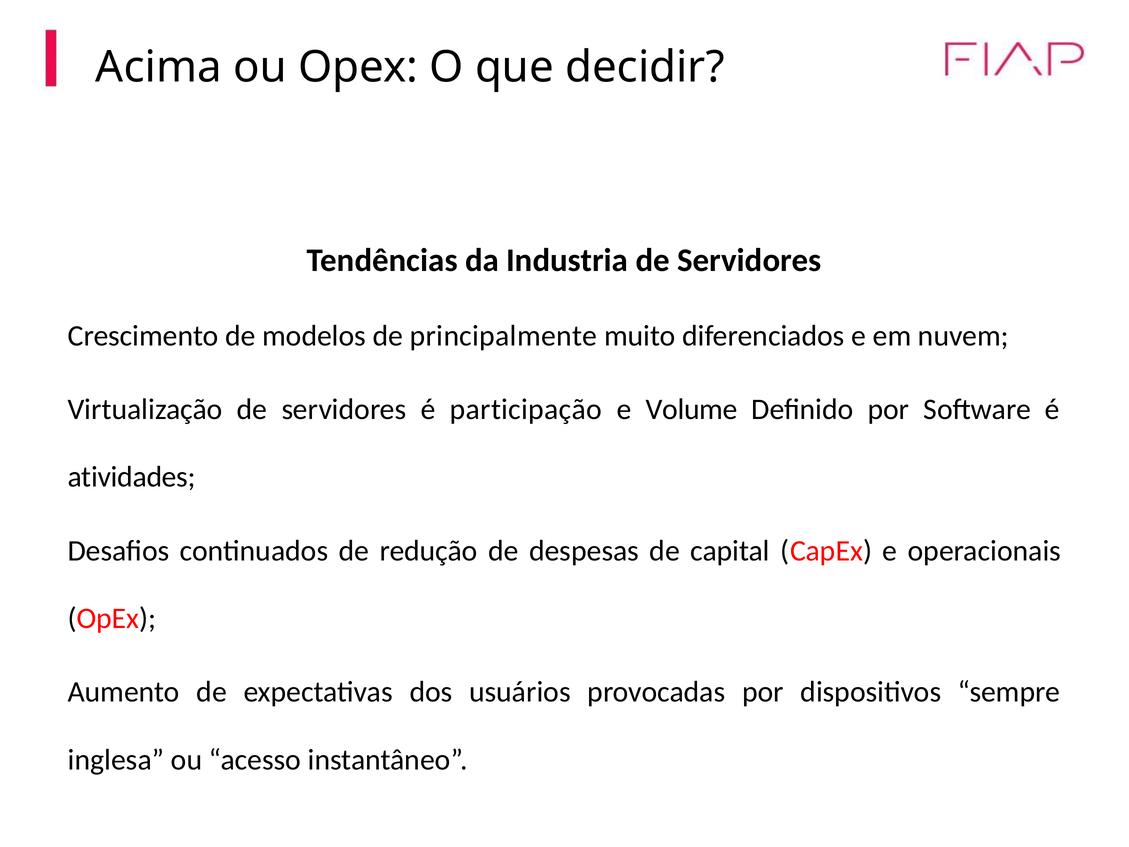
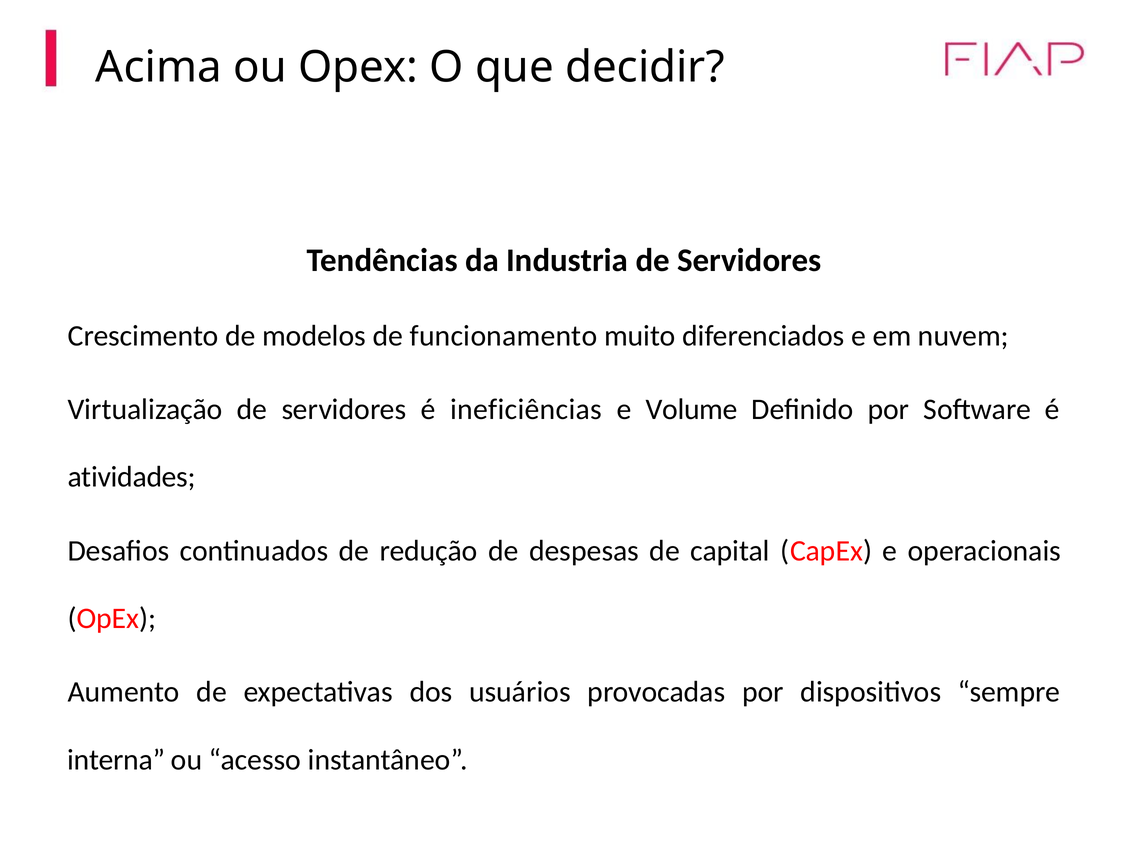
principalmente: principalmente -> funcionamento (504, 336)
participação: participação -> ineficiências (526, 410)
inglesa: inglesa -> interna (116, 759)
